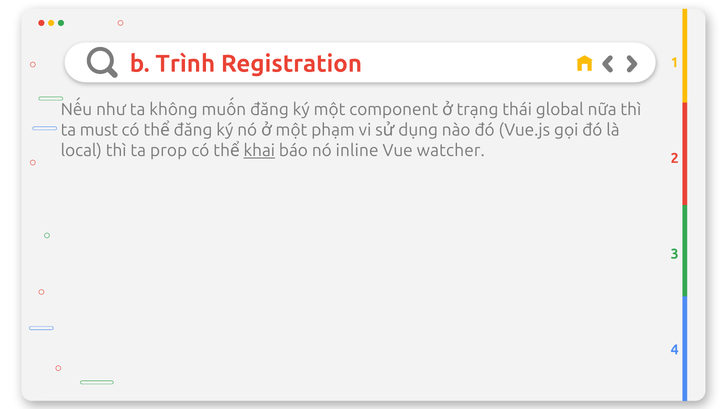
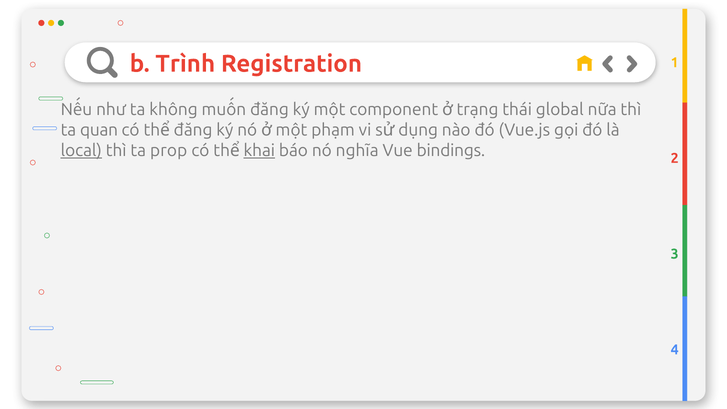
must: must -> quan (99, 130)
local underline: none -> present (81, 151)
inline: inline -> nghĩa (357, 151)
watcher: watcher -> bindings (451, 151)
